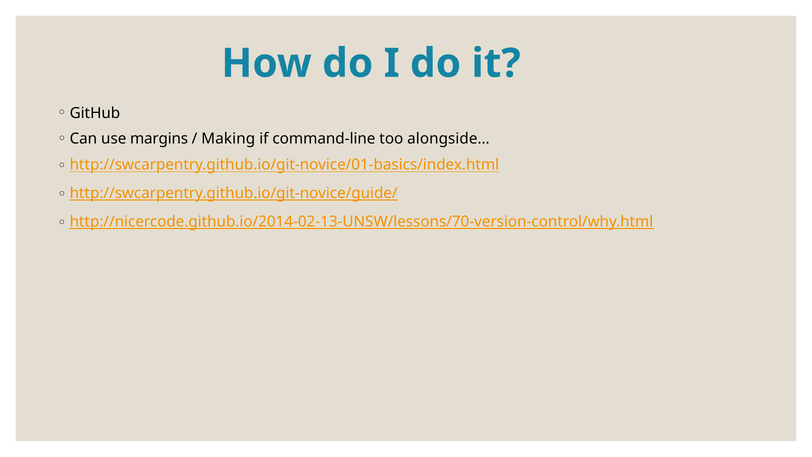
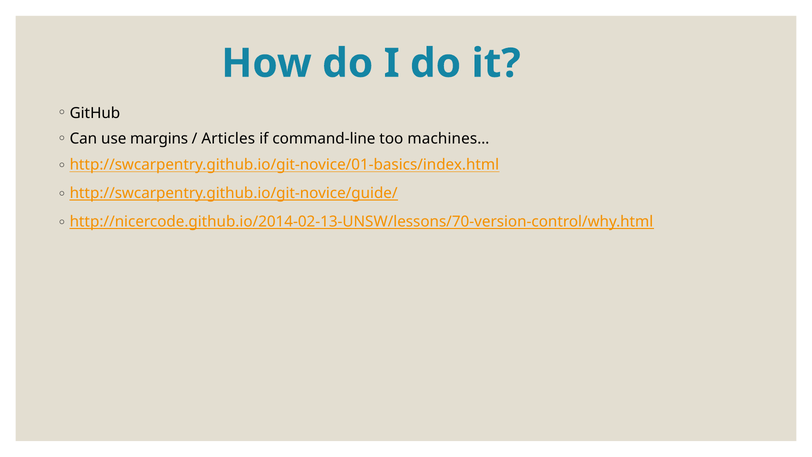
Making: Making -> Articles (228, 139)
alongside…: alongside… -> machines… (448, 139)
